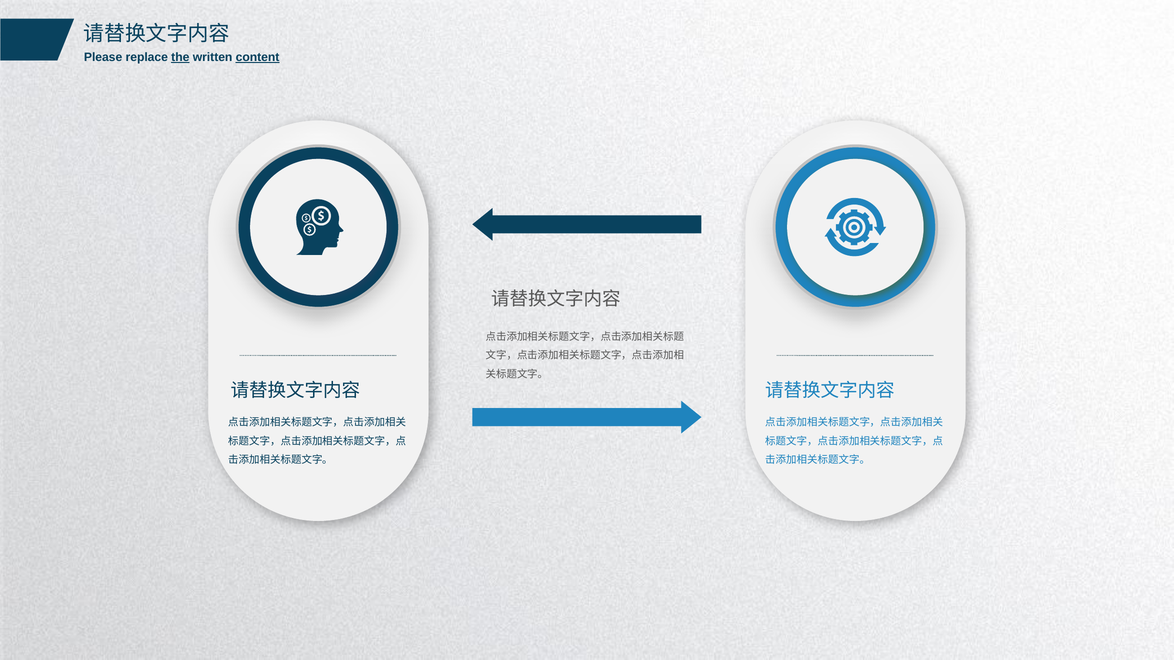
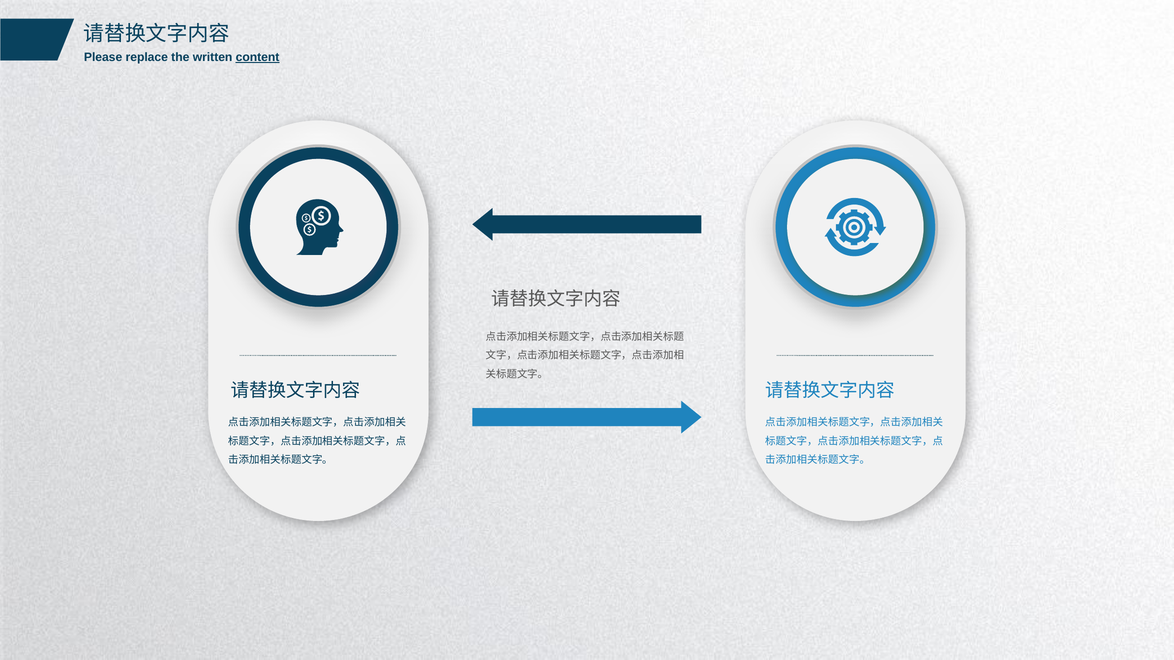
the underline: present -> none (180, 57)
